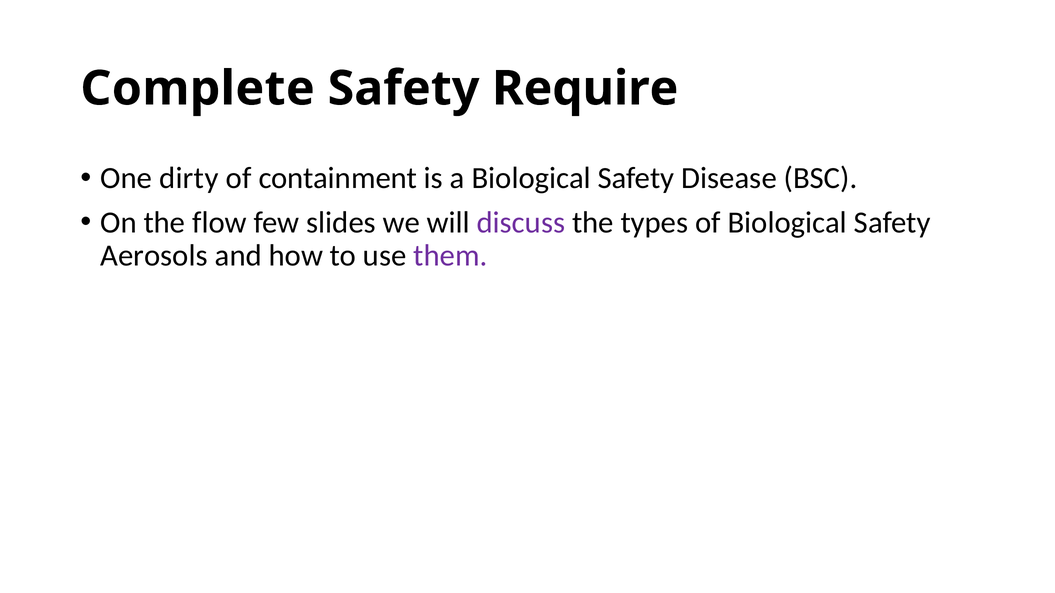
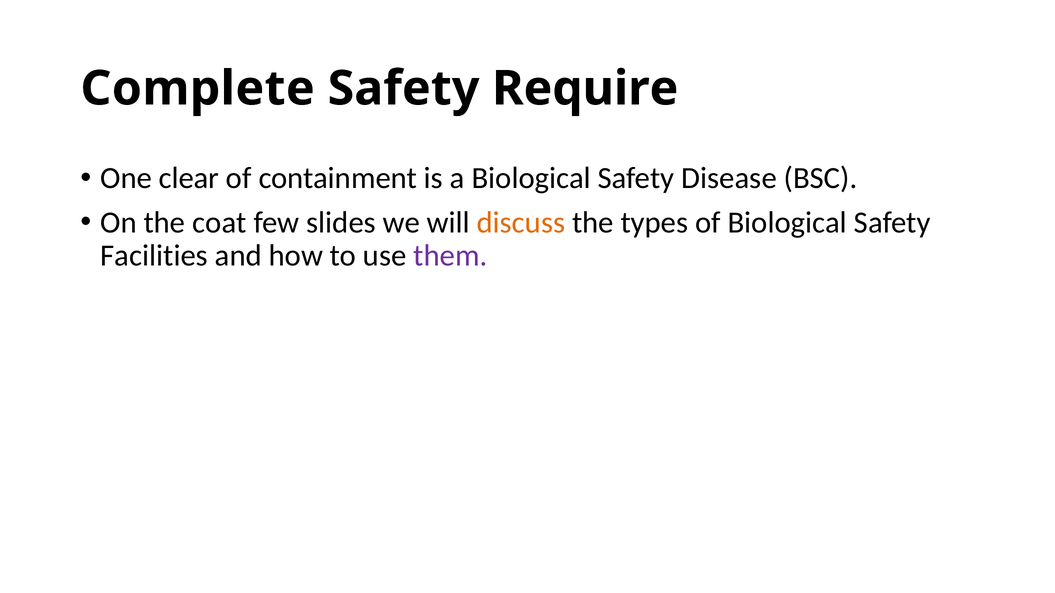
dirty: dirty -> clear (189, 178)
flow: flow -> coat (219, 223)
discuss colour: purple -> orange (521, 223)
Aerosols: Aerosols -> Facilities (154, 256)
